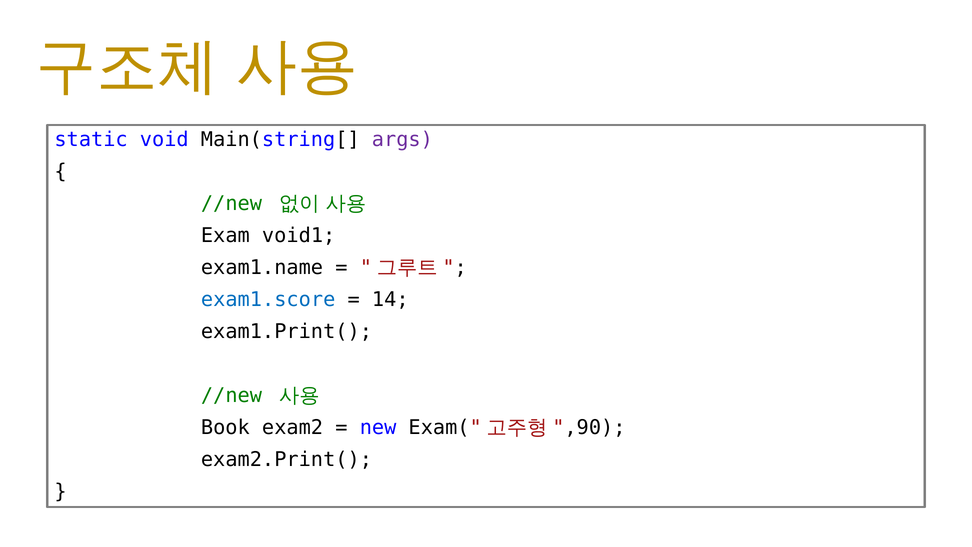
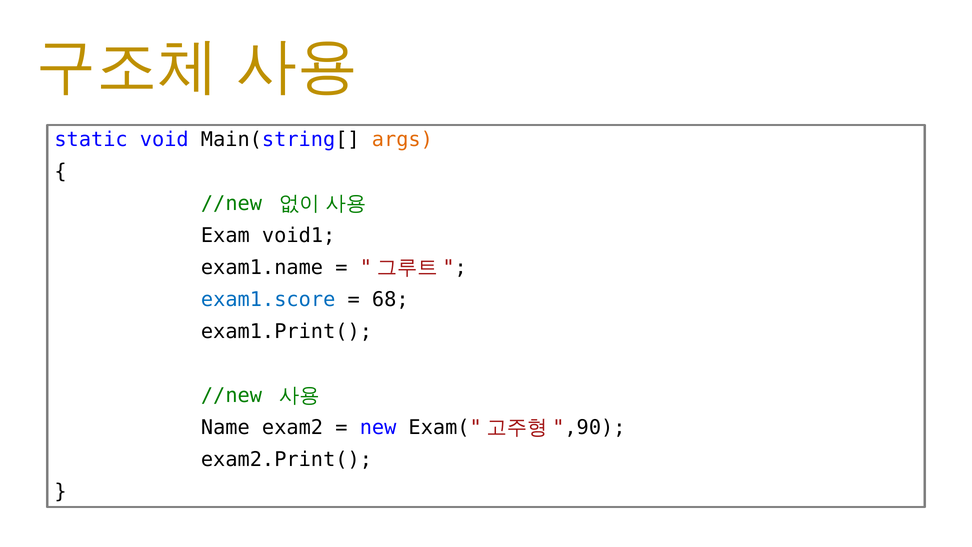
args colour: purple -> orange (402, 140)
14: 14 -> 68 (390, 300)
Book: Book -> Name (225, 428)
